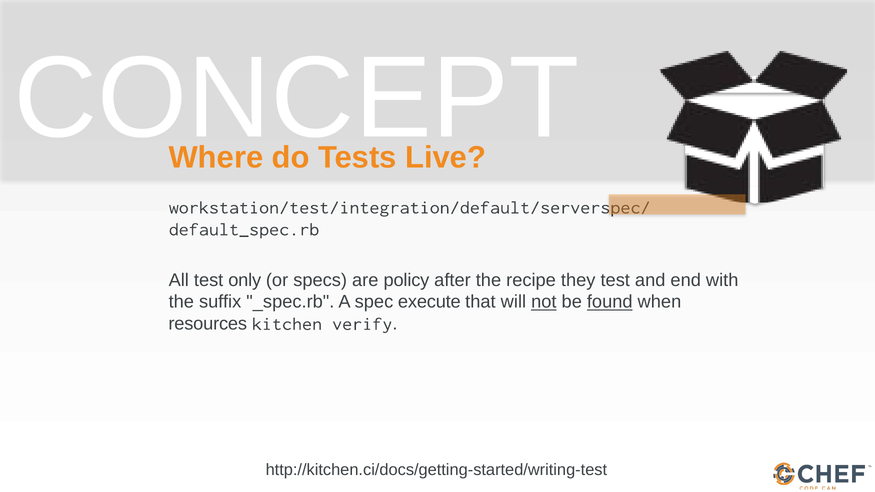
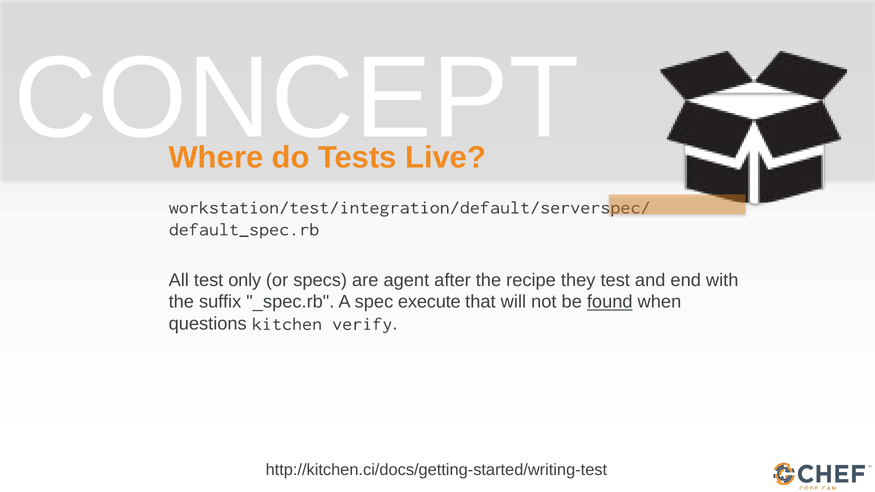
policy: policy -> agent (406, 280)
not underline: present -> none (544, 302)
resources: resources -> questions (208, 324)
